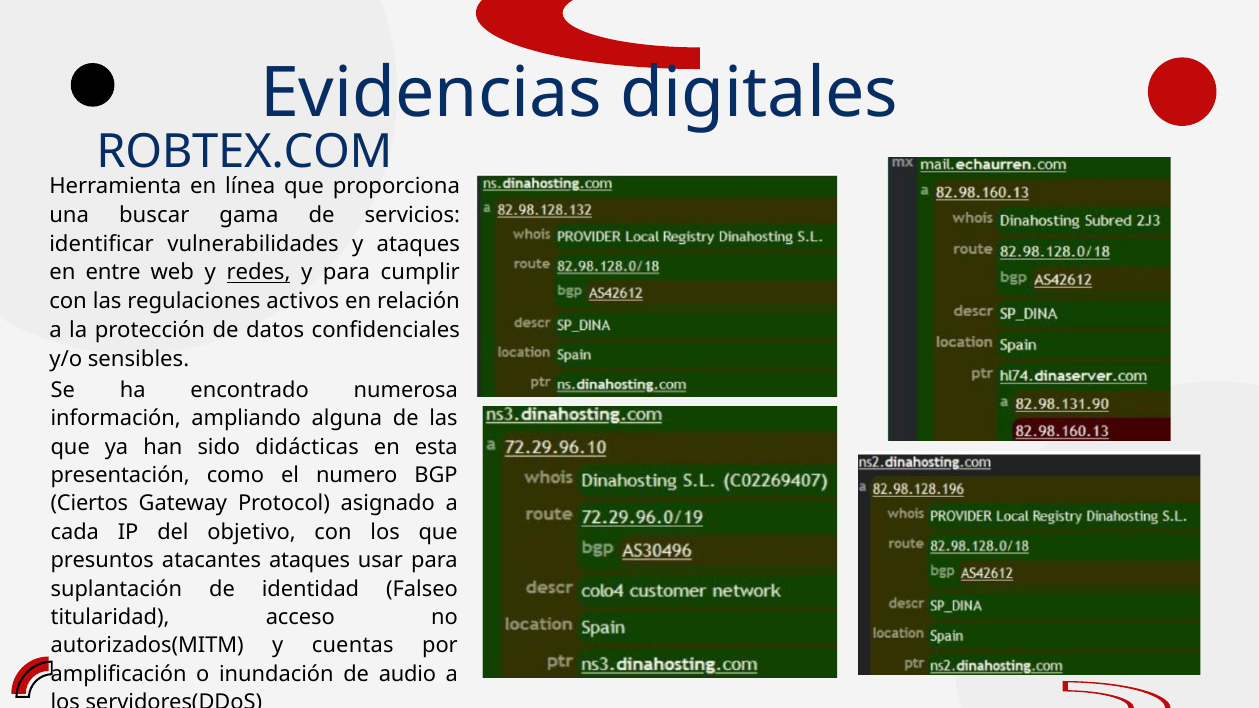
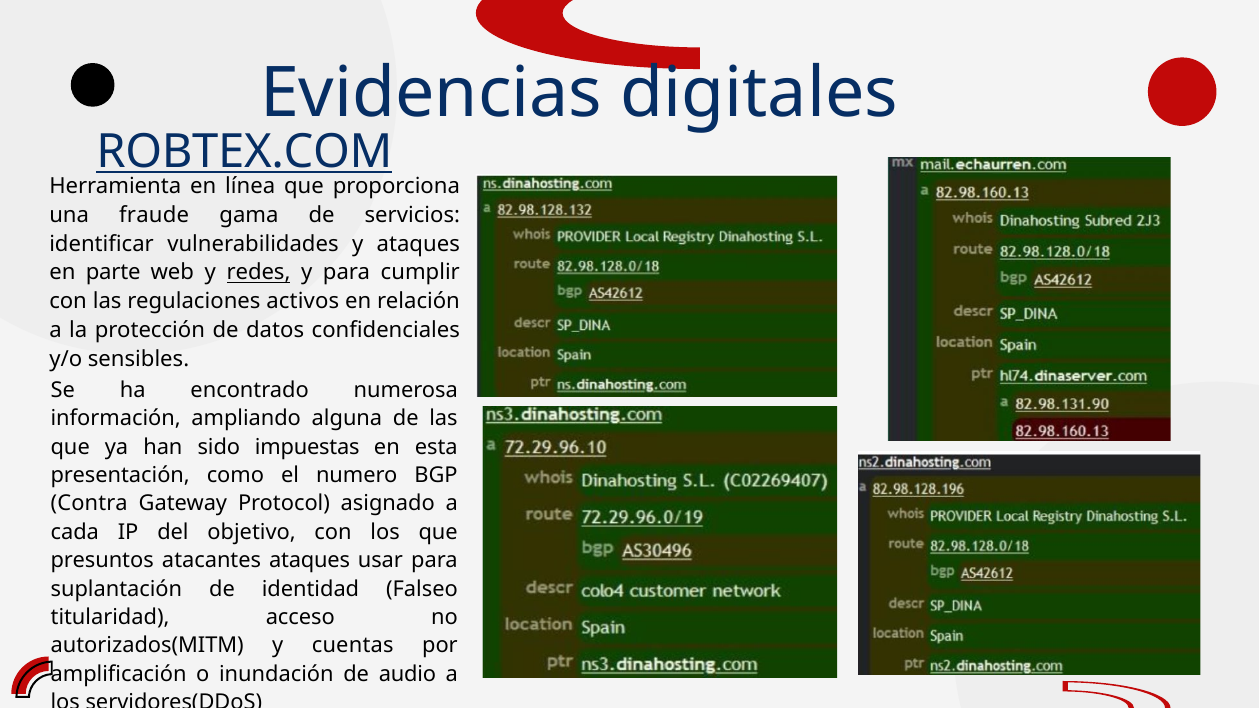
ROBTEX.COM underline: none -> present (244, 152)
buscar: buscar -> fraude (154, 215)
entre: entre -> parte (113, 273)
didácticas: didácticas -> impuestas (307, 447)
Ciertos: Ciertos -> Contra (89, 504)
